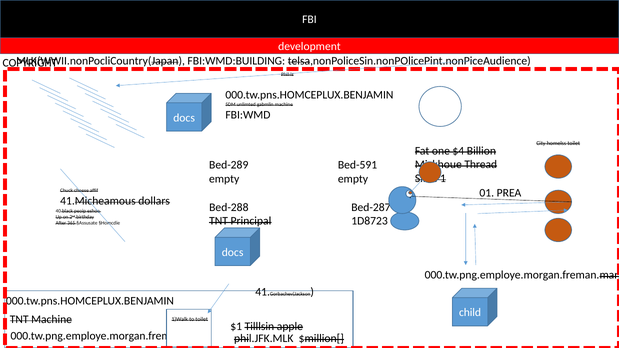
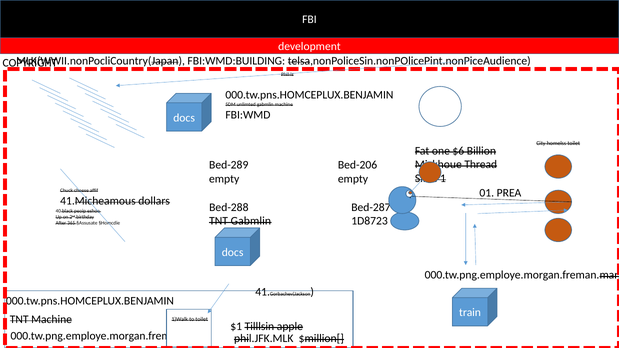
$4: $4 -> $6 (458, 151)
Bed-591: Bed-591 -> Bed-206 (358, 165)
TNT Principal: Principal -> Gabmlin (251, 221)
child: child -> train (470, 313)
